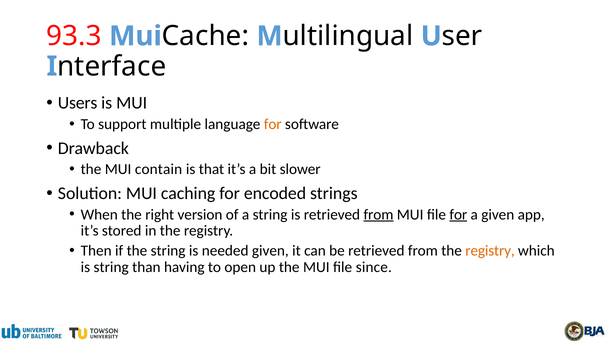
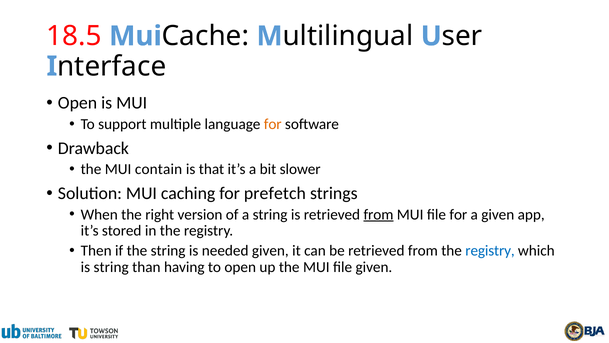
93.3: 93.3 -> 18.5 (74, 36)
Users: Users -> Open (78, 103)
encoded: encoded -> prefetch (275, 193)
for underline: present -> none (458, 214)
registry colour: orange -> blue (490, 250)
file since: since -> given (374, 267)
